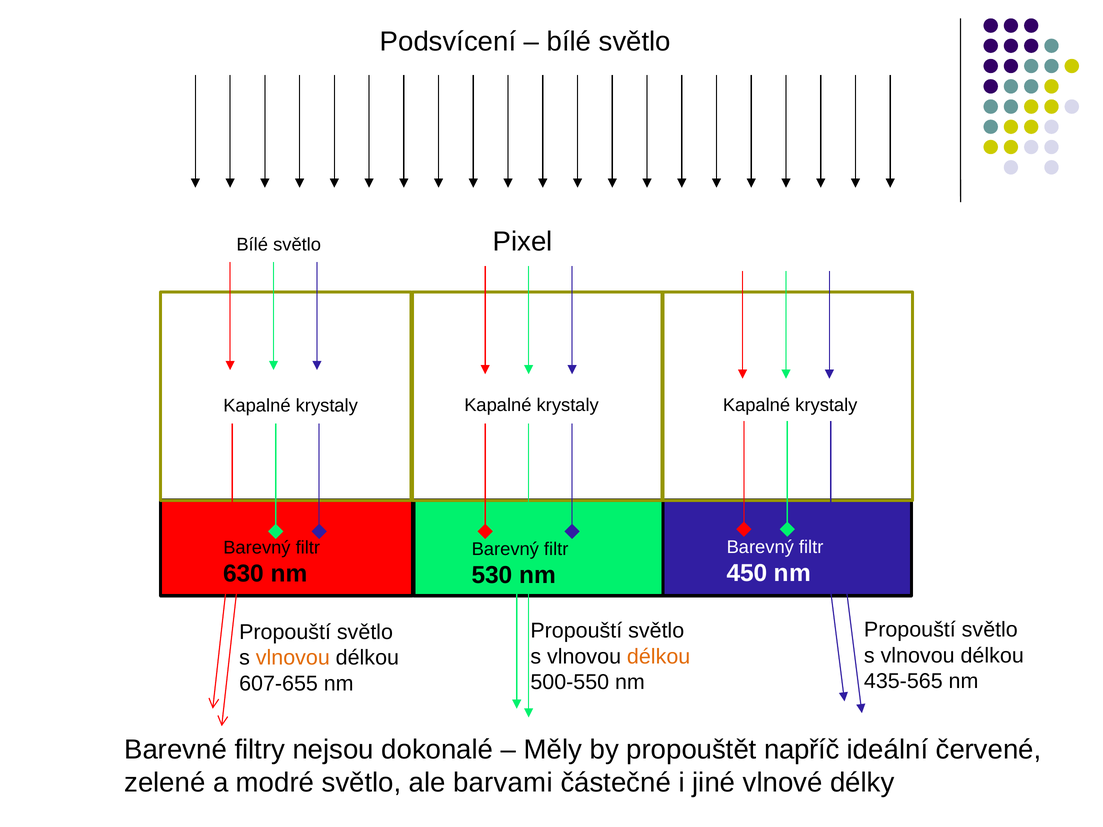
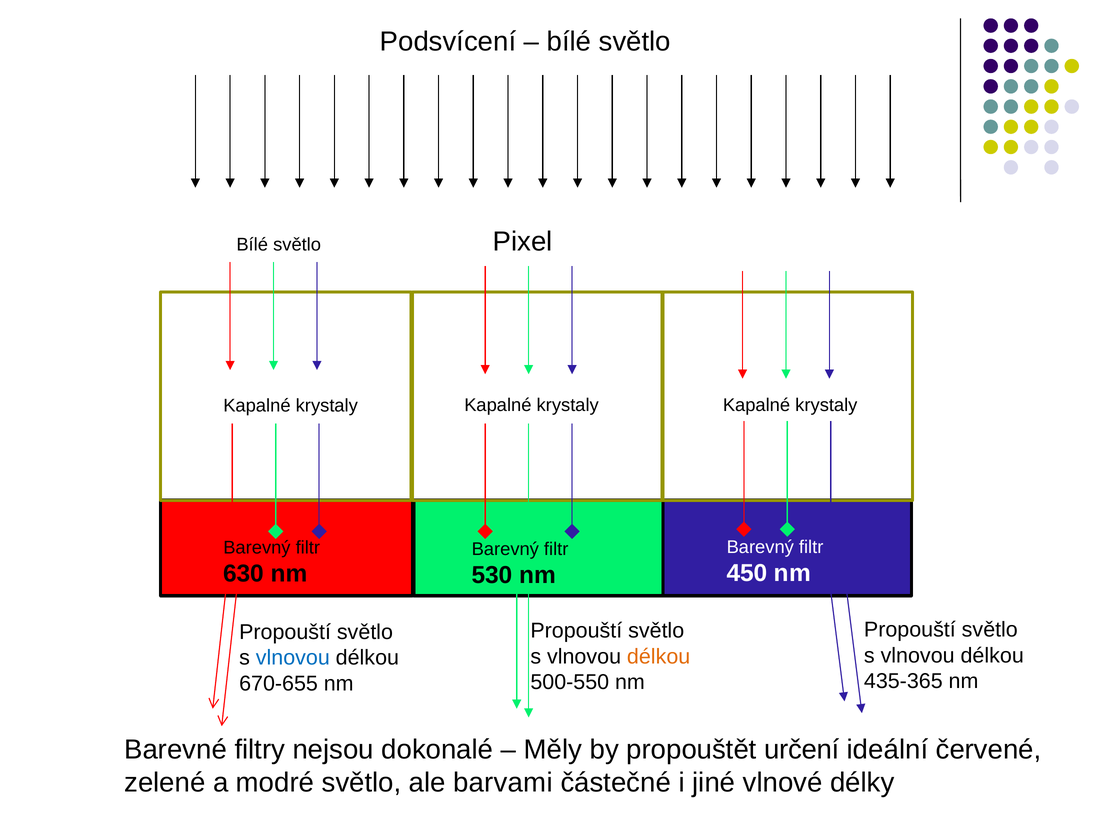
vlnovou colour: orange -> blue (293, 658)
435-565: 435-565 -> 435-365 (903, 681)
607-655: 607-655 -> 670-655 (279, 684)
napříč: napříč -> určení (802, 750)
